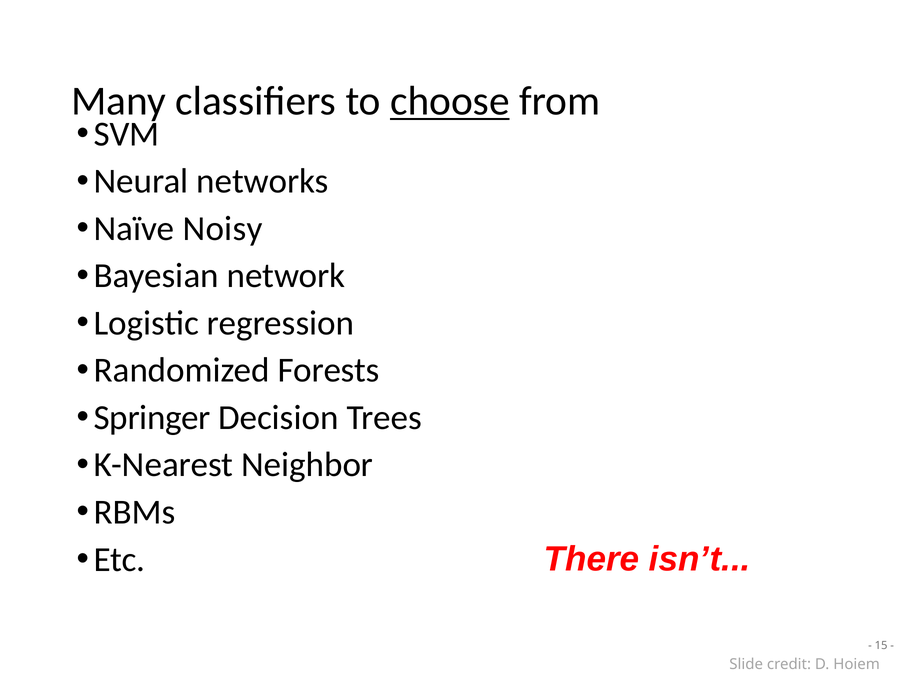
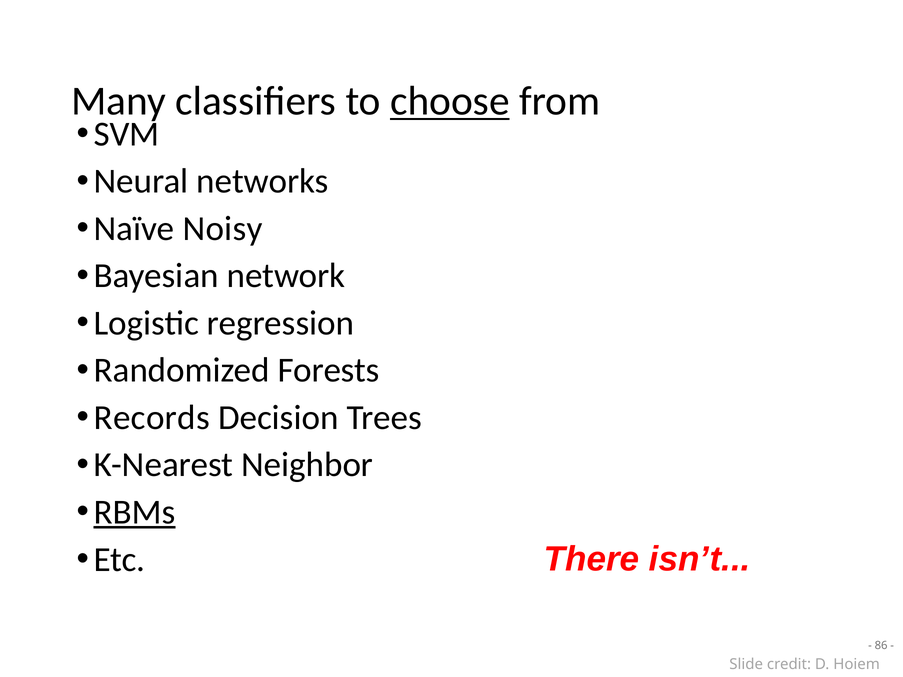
Springer: Springer -> Records (152, 418)
RBMs underline: none -> present (135, 512)
15: 15 -> 86 (881, 646)
